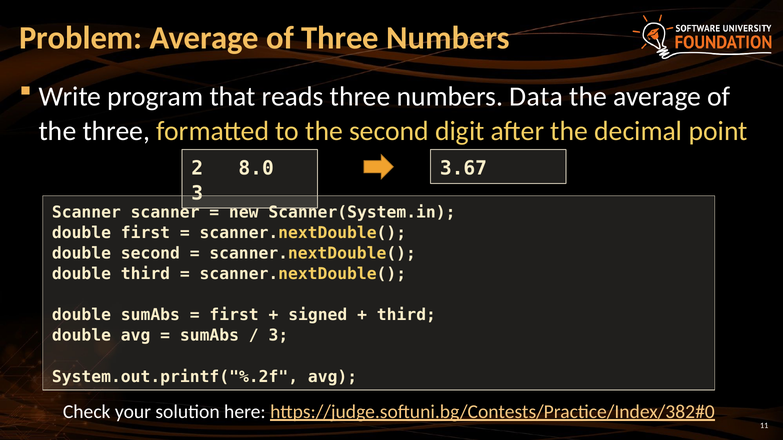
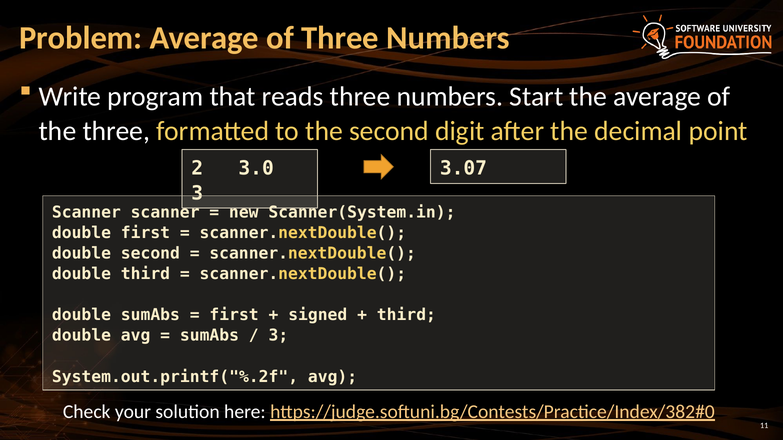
Data: Data -> Start (536, 96)
8.0: 8.0 -> 3.0 (256, 169)
3.67: 3.67 -> 3.07 (463, 169)
